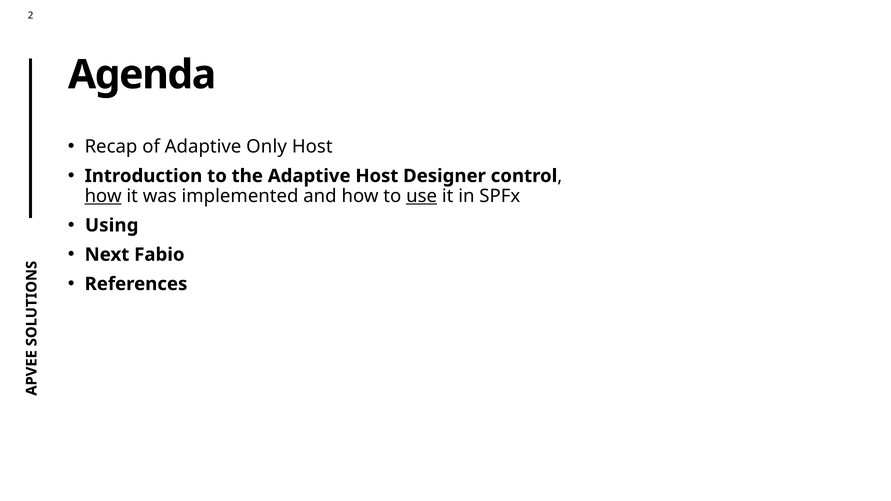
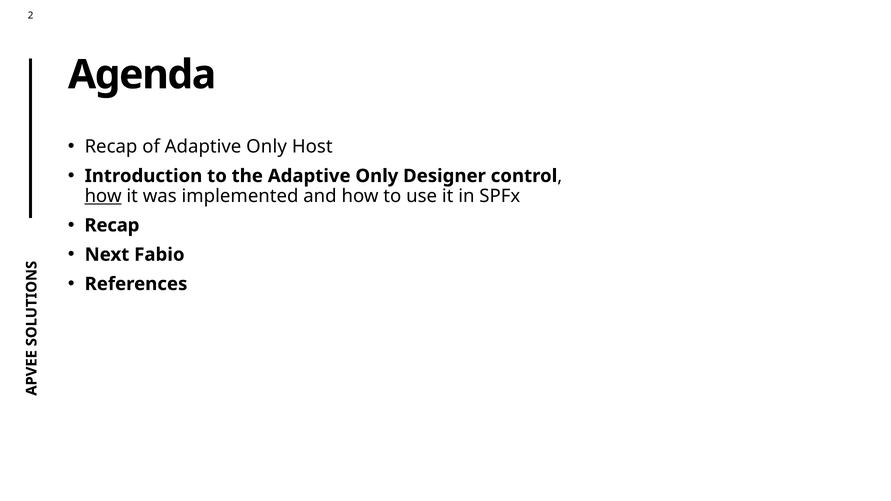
the Adaptive Host: Host -> Only (377, 176)
use underline: present -> none (422, 196)
Using: Using -> Recap (112, 225)
